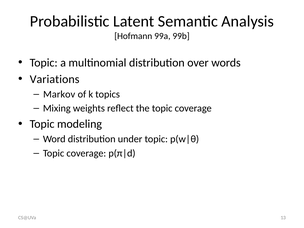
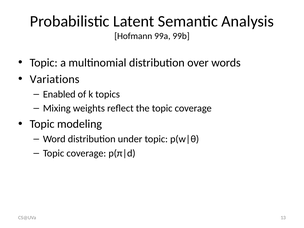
Markov: Markov -> Enabled (59, 94)
